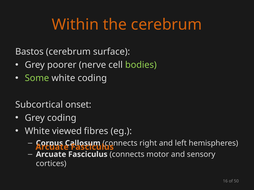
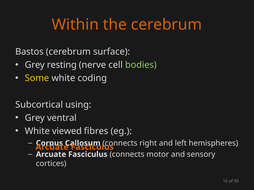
poorer: poorer -> resting (62, 65)
Some colour: light green -> yellow (37, 78)
onset: onset -> using (78, 105)
Grey coding: coding -> ventral (62, 118)
